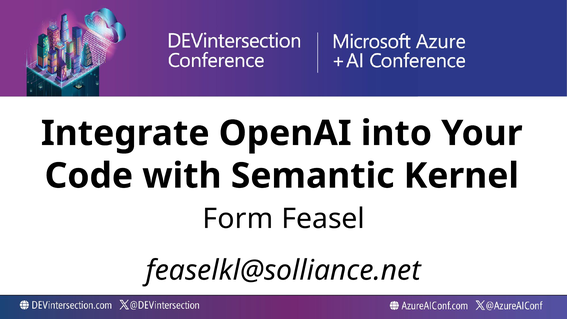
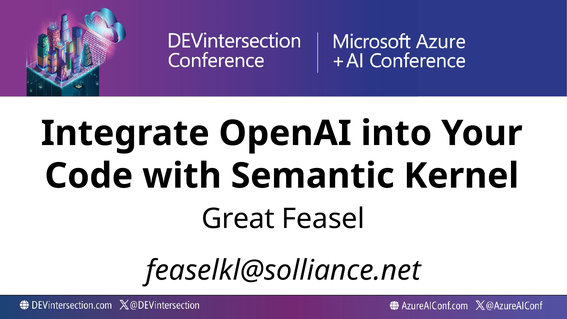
Form: Form -> Great (238, 219)
